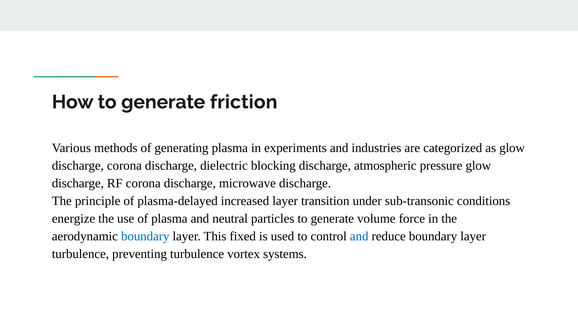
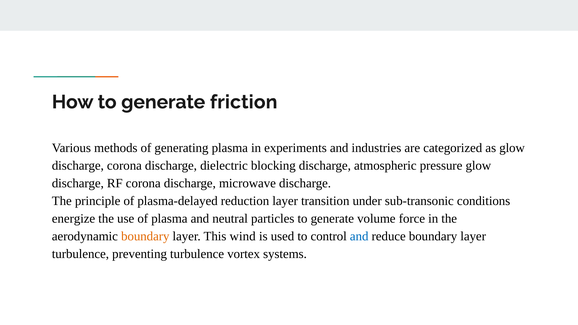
increased: increased -> reduction (245, 201)
boundary colour: blue -> orange (145, 236)
fixed: fixed -> wind (243, 236)
